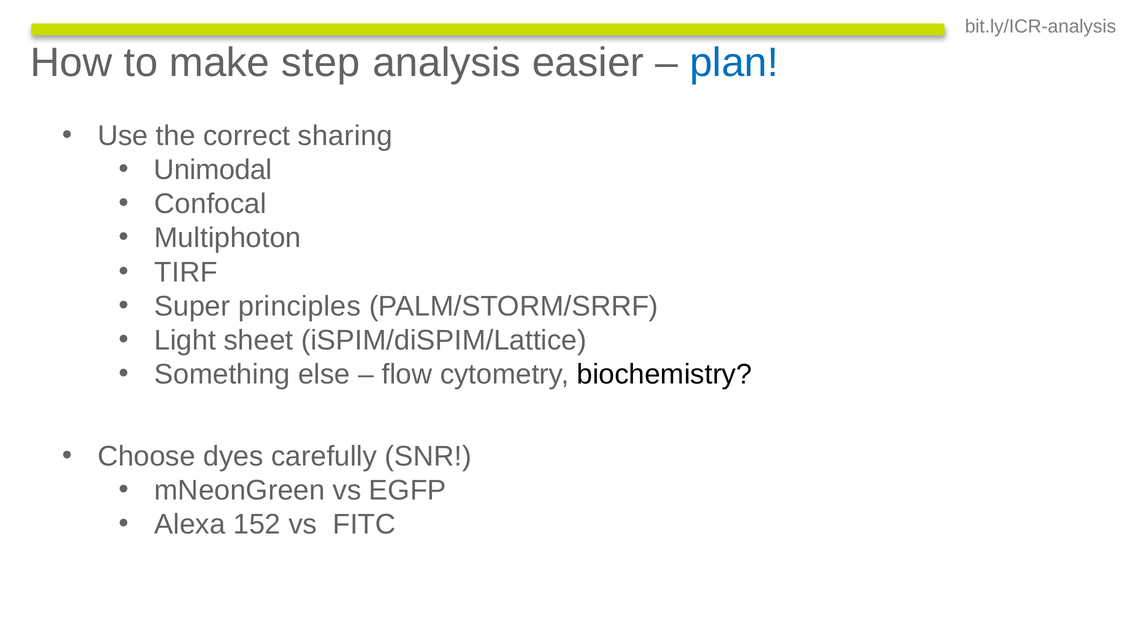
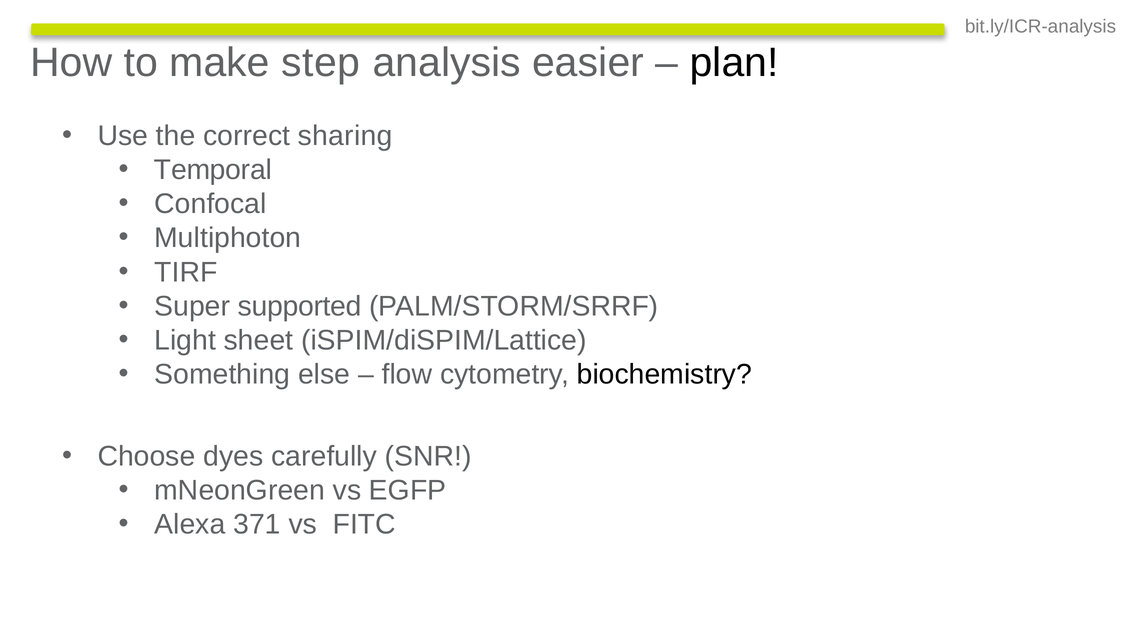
plan colour: blue -> black (734, 63)
Unimodal: Unimodal -> Temporal (213, 170)
principles: principles -> supported (300, 307)
152: 152 -> 371 (257, 525)
